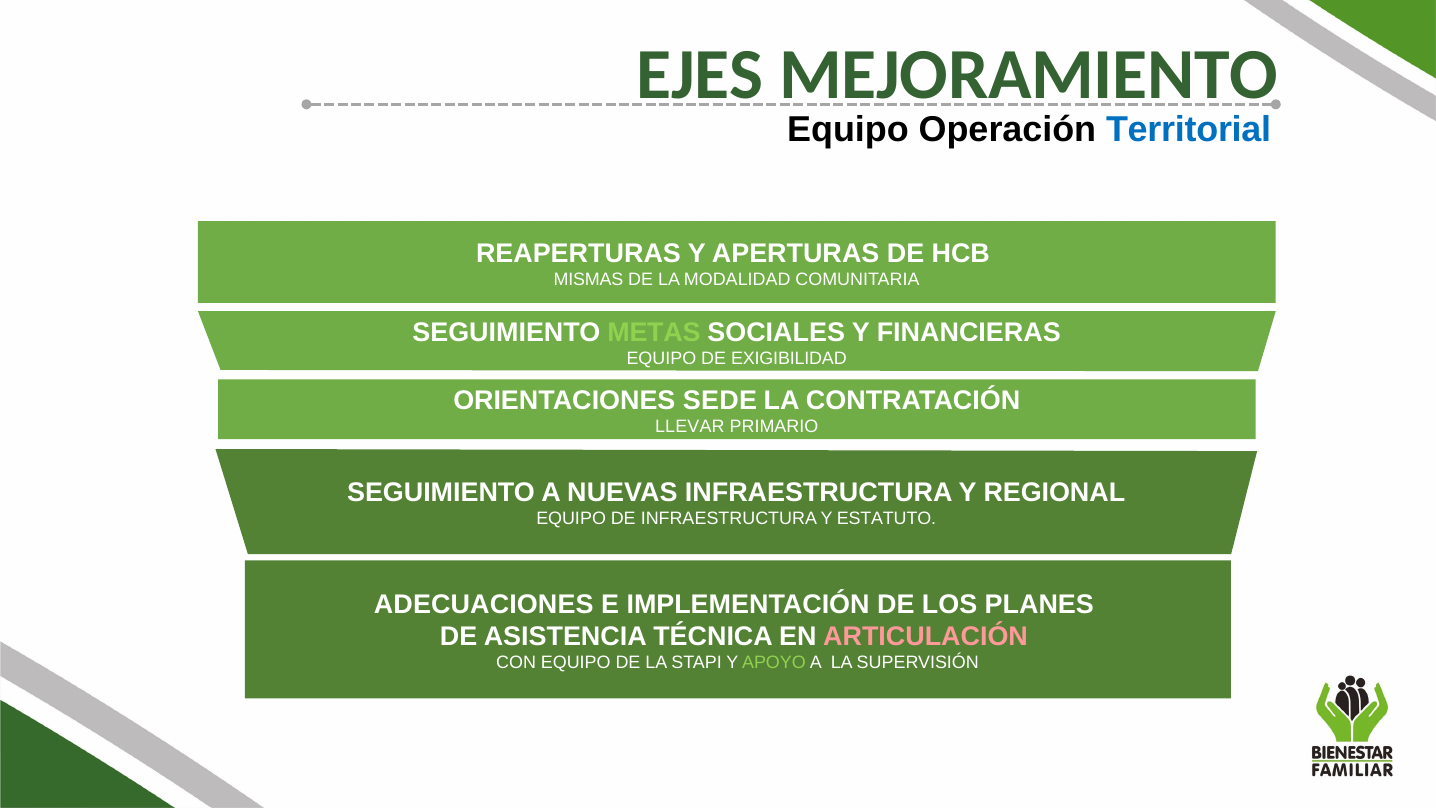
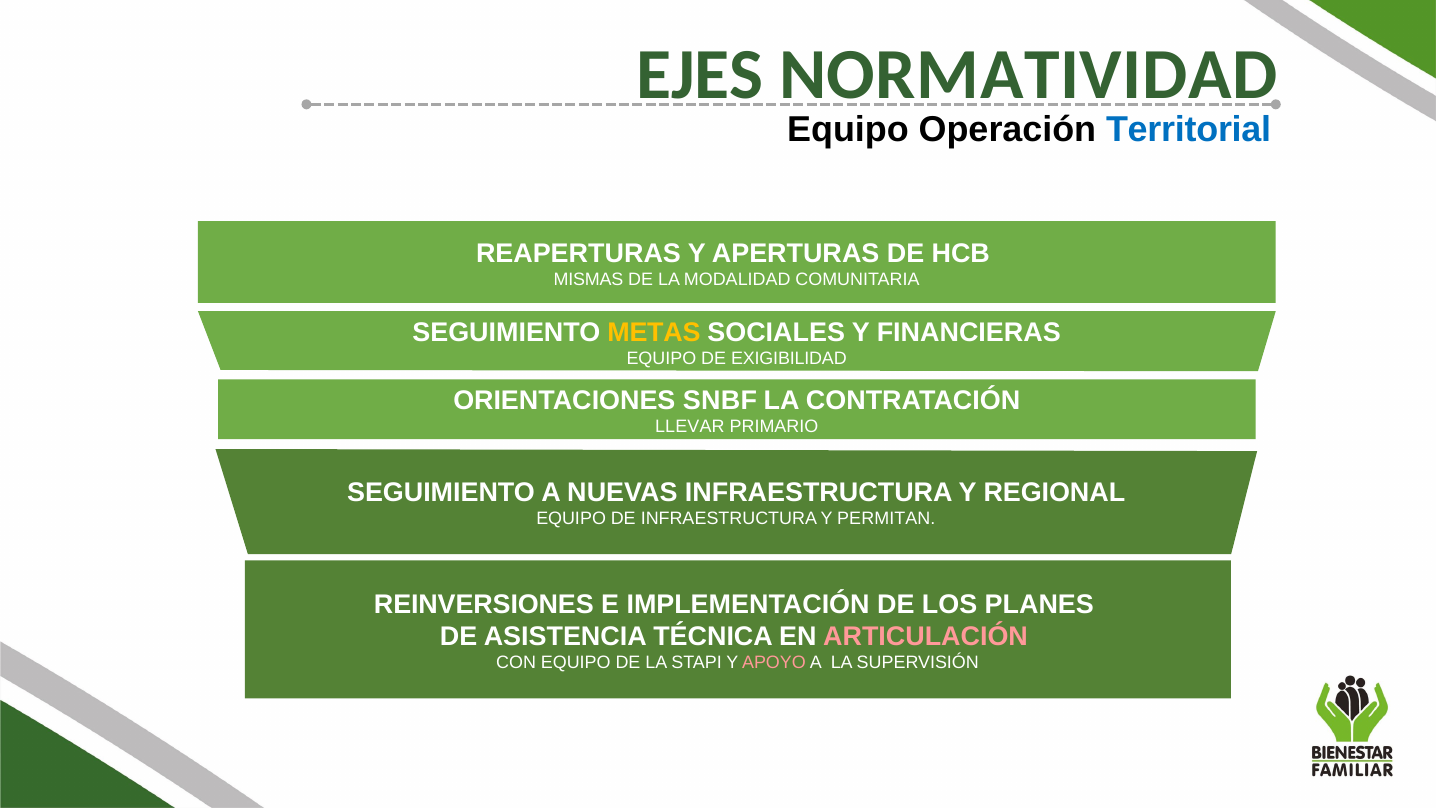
MEJORAMIENTO: MEJORAMIENTO -> NORMATIVIDAD (1028, 75)
METAS colour: light green -> yellow (654, 332)
SEDE: SEDE -> SNBF (720, 400)
ESTATUTO: ESTATUTO -> PERMITAN (886, 519)
ADECUACIONES: ADECUACIONES -> REINVERSIONES (484, 604)
APOYO colour: light green -> pink (774, 663)
